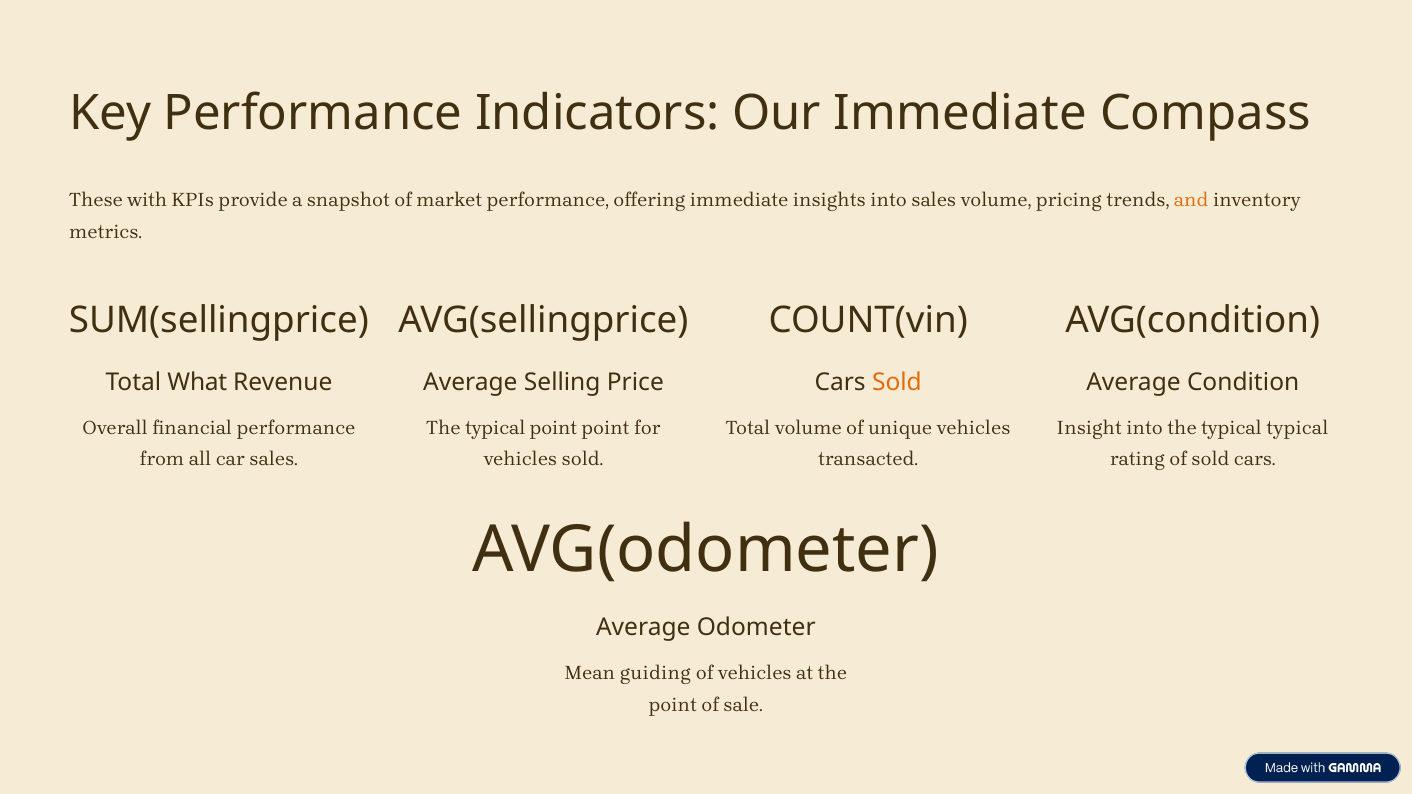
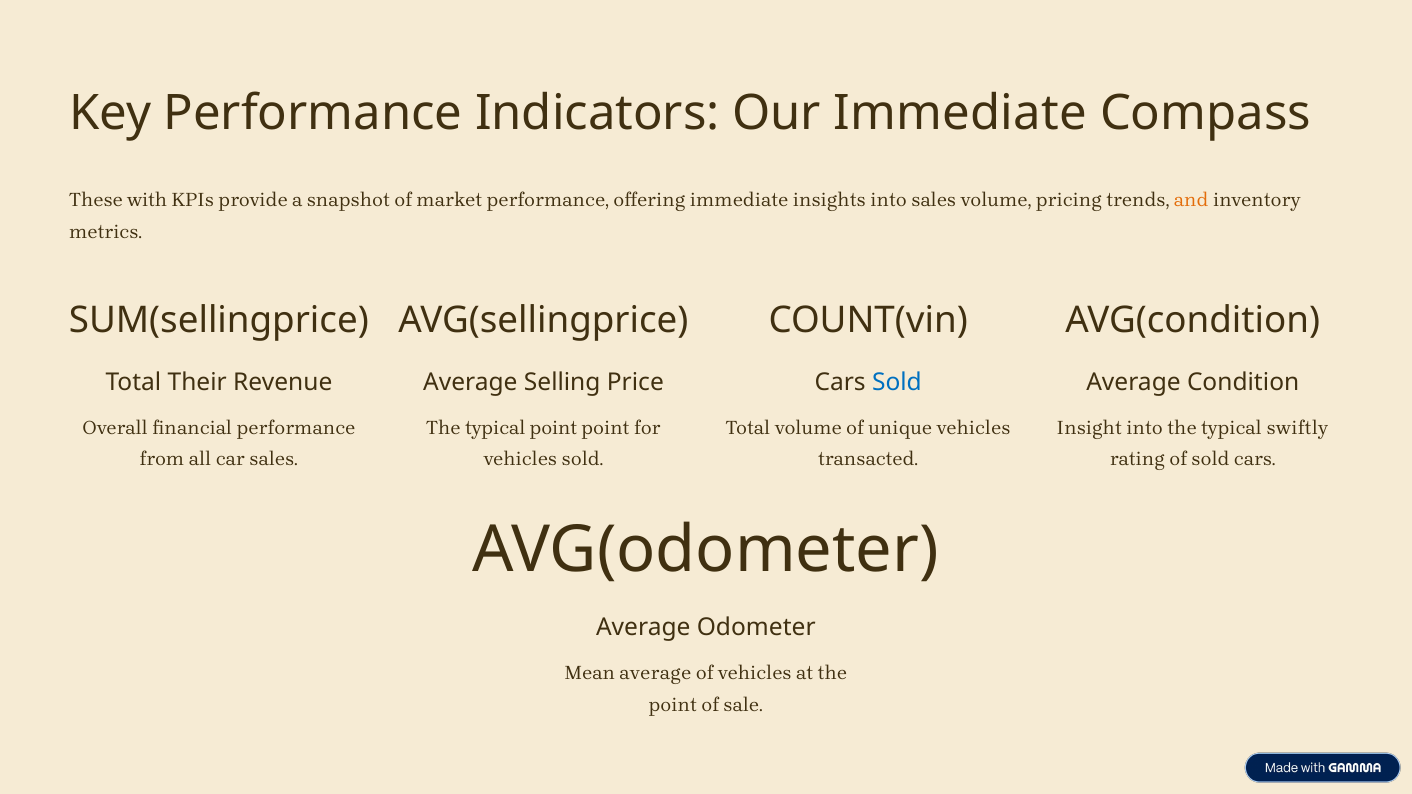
What: What -> Their (197, 382)
Sold colour: orange -> blue (897, 382)
typical typical: typical -> swiftly (1297, 428)
Mean guiding: guiding -> average (655, 674)
